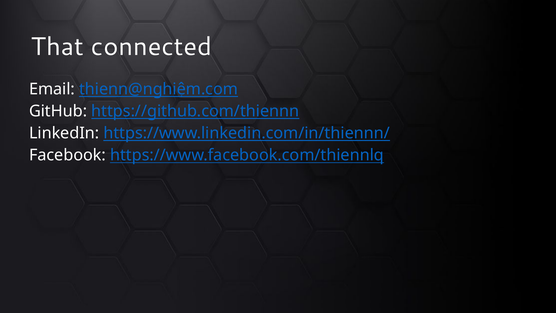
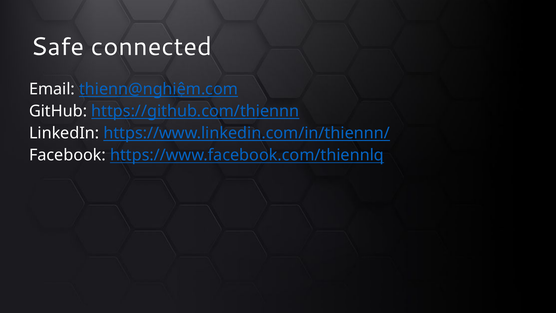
That: That -> Safe (58, 47)
